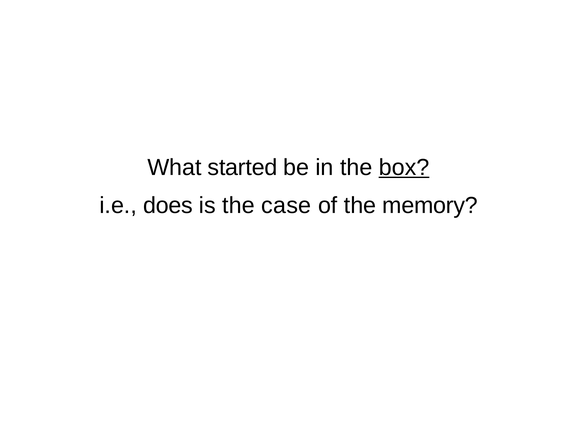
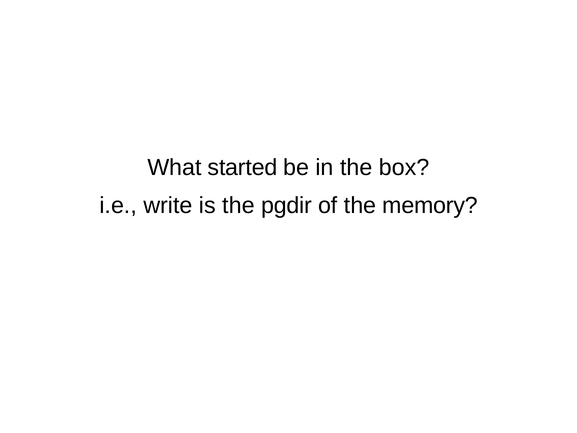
box underline: present -> none (404, 167)
does: does -> write (168, 205)
case: case -> pgdir (286, 205)
